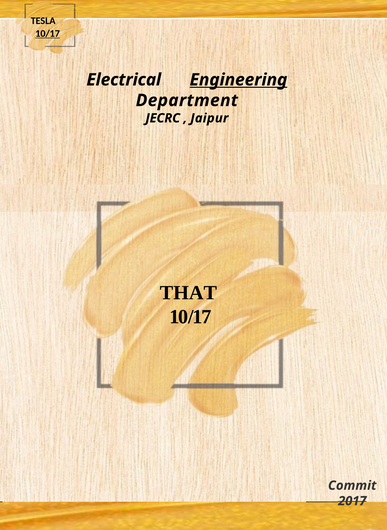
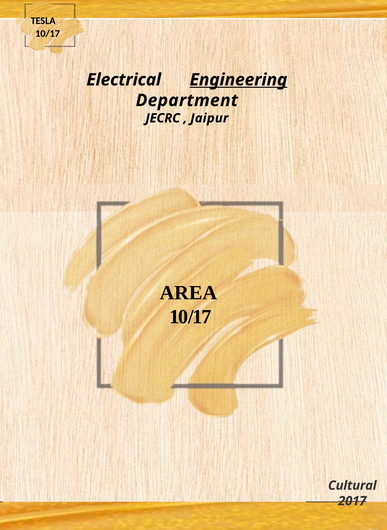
10/17 underline: present -> none (48, 34)
THAT: THAT -> AREA (188, 292)
Commit: Commit -> Cultural (352, 485)
